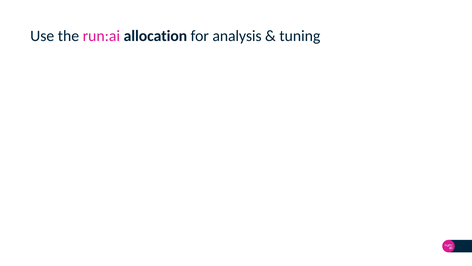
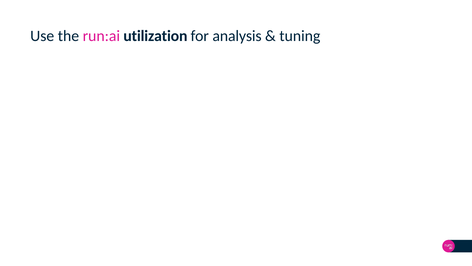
allocation: allocation -> utilization (155, 36)
